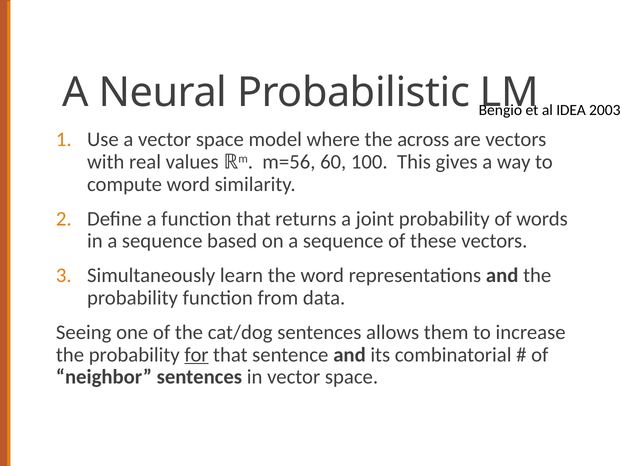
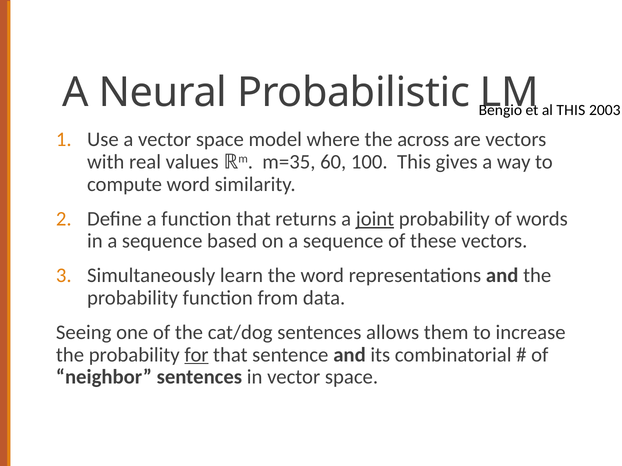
al IDEA: IDEA -> THIS (571, 110)
m=56: m=56 -> m=35 (289, 162)
joint underline: none -> present (375, 219)
